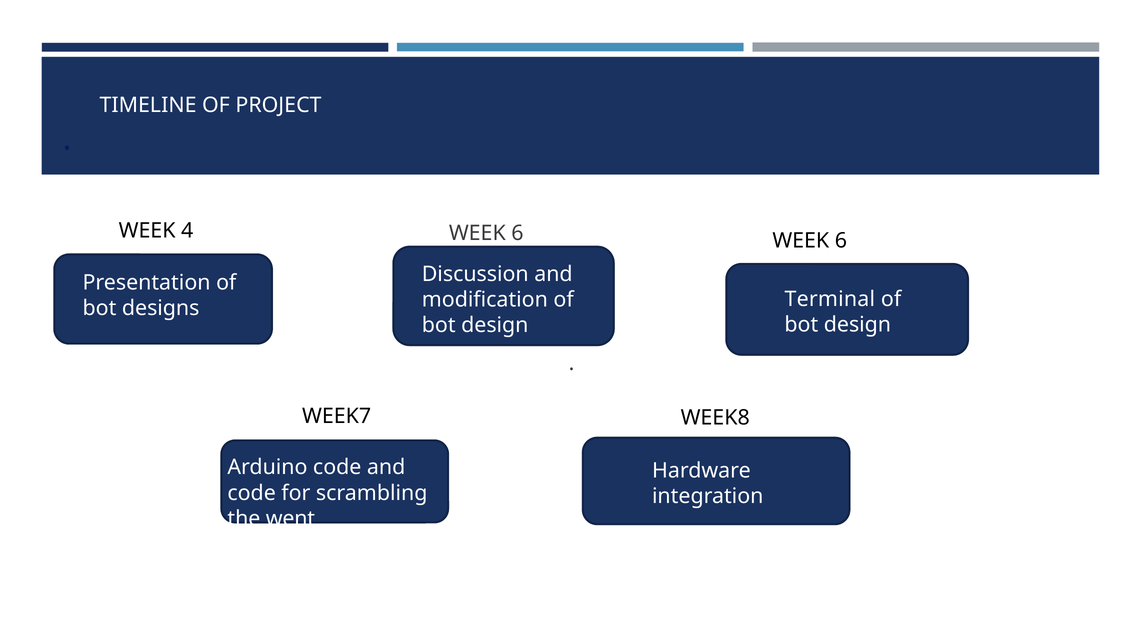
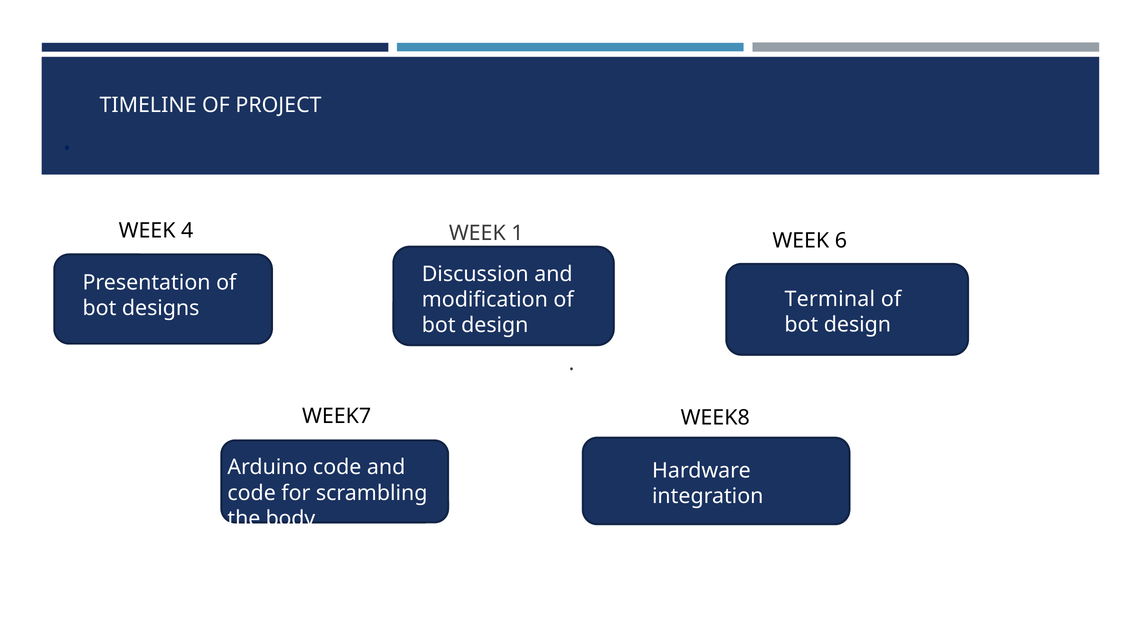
6: 6 -> 1 (517, 233)
went: went -> body (290, 519)
